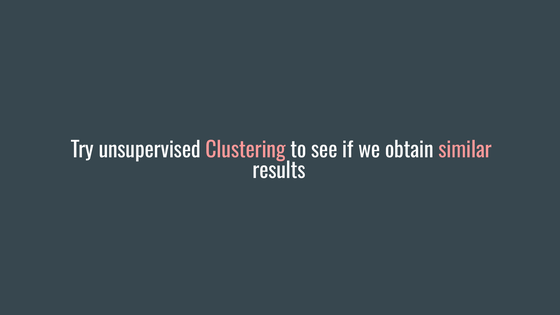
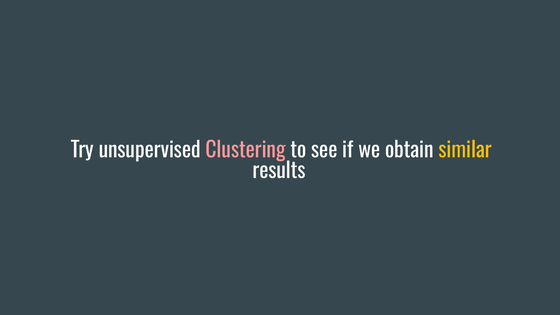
similar colour: pink -> yellow (465, 150)
